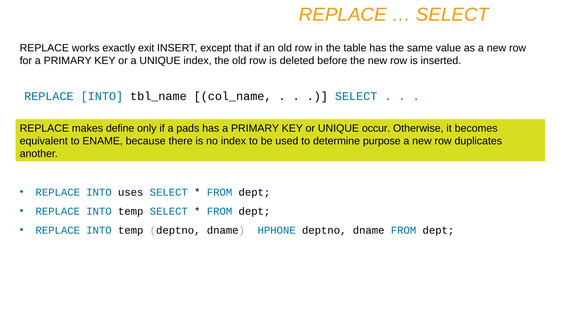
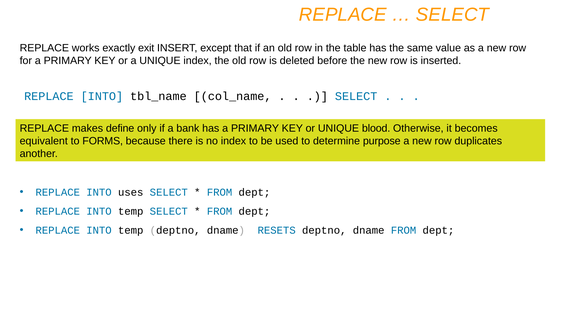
pads: pads -> bank (188, 128)
occur: occur -> blood (376, 128)
ENAME: ENAME -> FORMS (103, 141)
HPHONE: HPHONE -> RESETS (277, 231)
